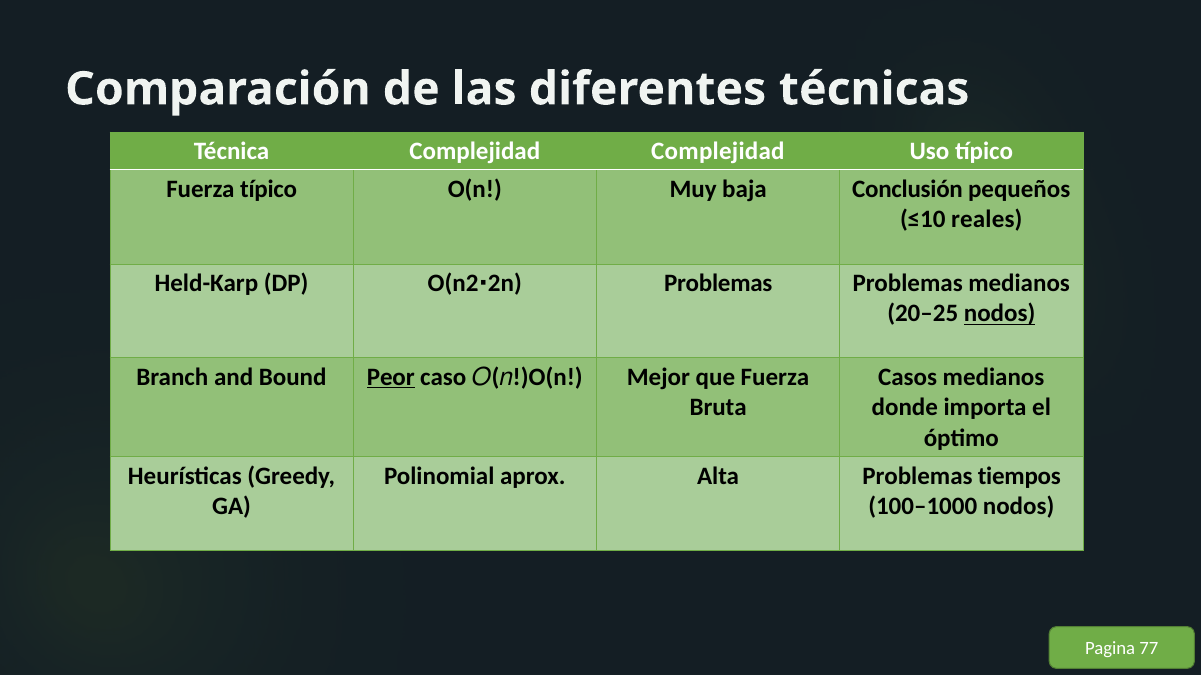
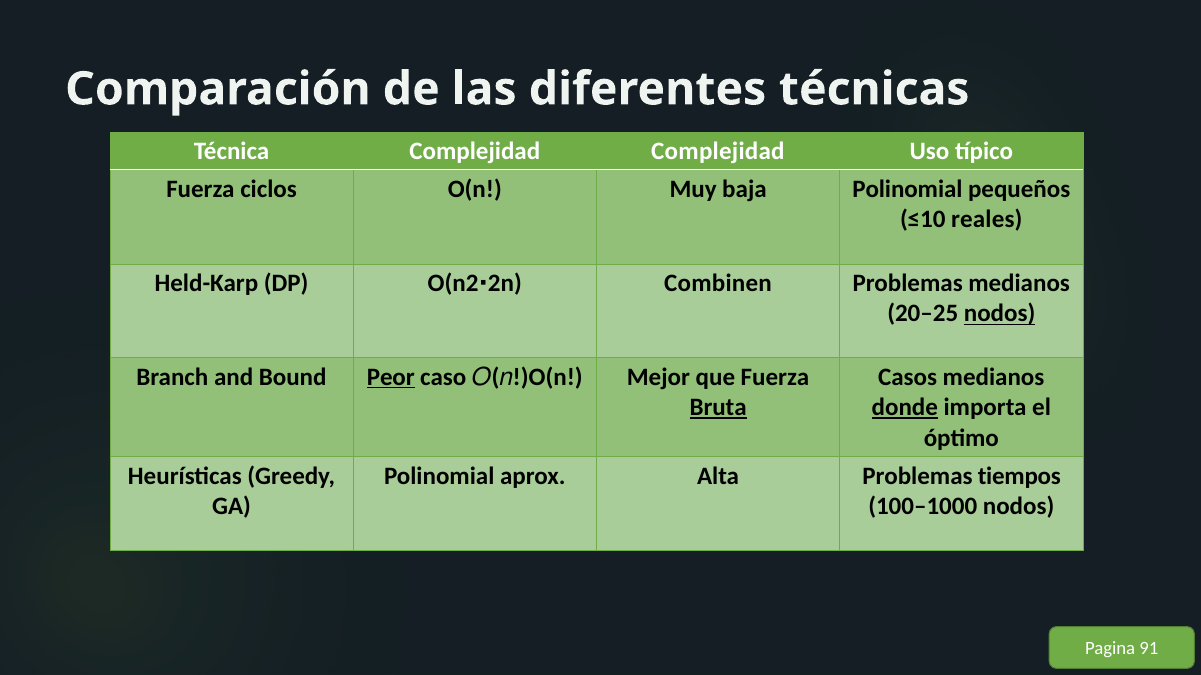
Fuerza típico: típico -> ciclos (269, 189)
baja Conclusión: Conclusión -> Polinomial (907, 189)
Problemas: Problemas -> Combinen (718, 283)
Bruta underline: none -> present (718, 408)
donde underline: none -> present (905, 408)
77: 77 -> 91 (1149, 649)
